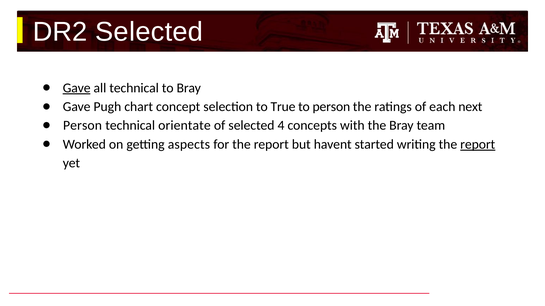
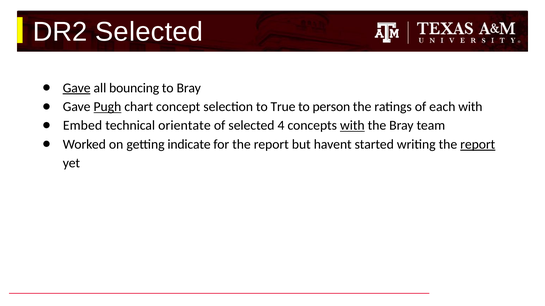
all technical: technical -> bouncing (134, 88)
Pugh underline: none -> present (107, 107)
each next: next -> with (470, 107)
Person: Person -> Embed (82, 126)
with underline: none -> present (352, 126)
aspects: aspects -> indicate (189, 145)
